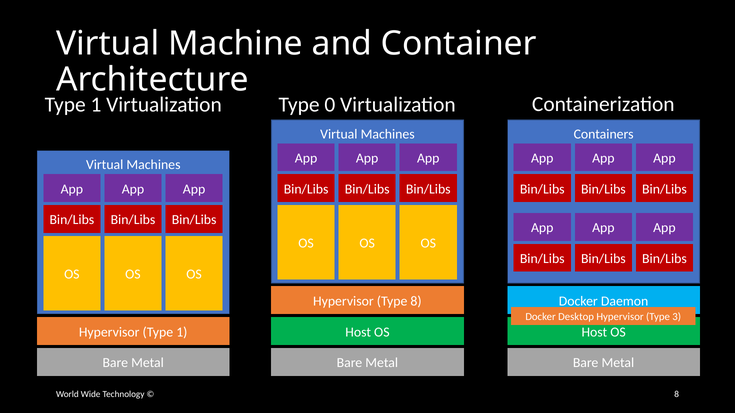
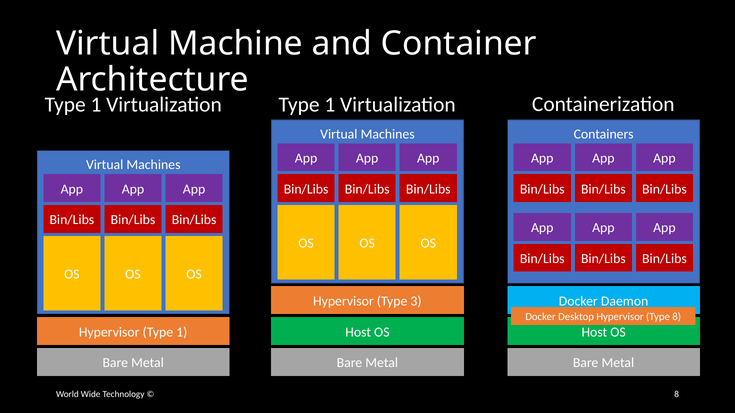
0: 0 -> 1 (330, 105)
Type 8: 8 -> 3 (416, 301)
Type 3: 3 -> 8 (677, 317)
